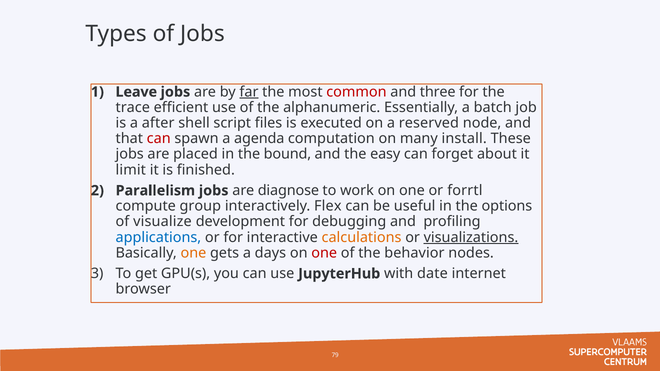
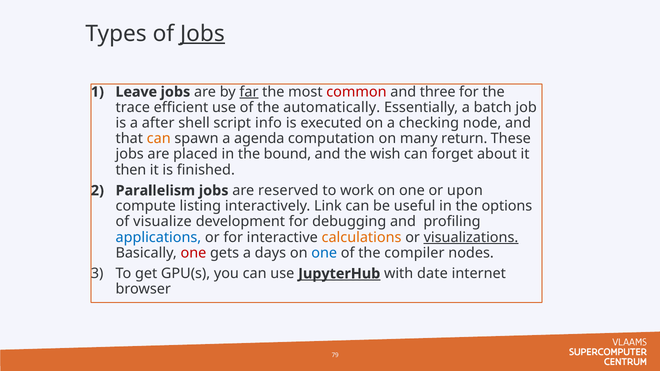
Jobs underline: none -> present (202, 34)
alphanumeric: alphanumeric -> automatically (332, 108)
files: files -> info (268, 123)
reserved: reserved -> checking (429, 123)
can colour: red -> orange (159, 139)
install: install -> return (464, 139)
easy: easy -> wish (385, 154)
limit: limit -> then (131, 170)
diagnose: diagnose -> reserved (288, 191)
forrtl: forrtl -> upon (465, 191)
group: group -> listing (200, 206)
Flex: Flex -> Link (328, 206)
one colour: orange -> red (193, 253)
one colour: red -> blue (324, 253)
behavior: behavior -> compiler (414, 253)
JupyterHub underline: none -> present (339, 274)
